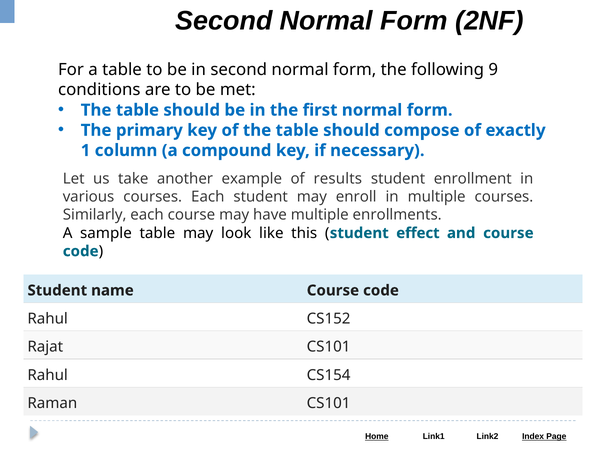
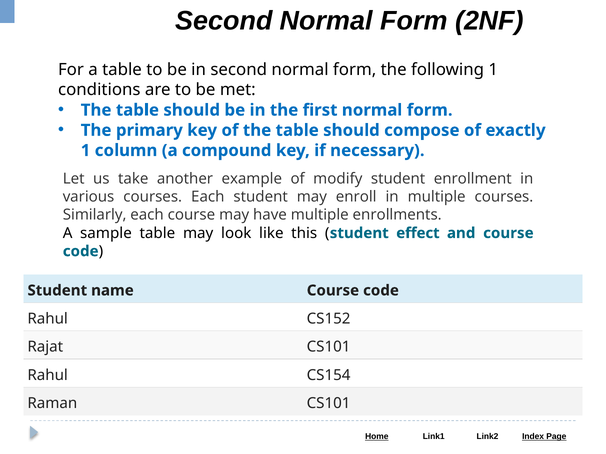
following 9: 9 -> 1 (493, 70)
results: results -> modify (338, 179)
